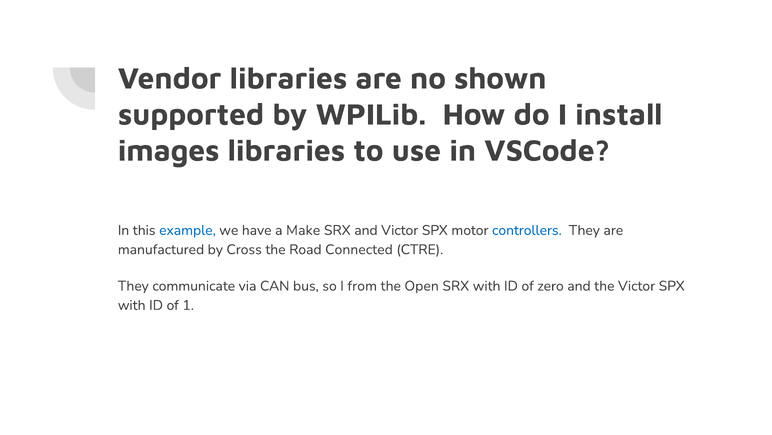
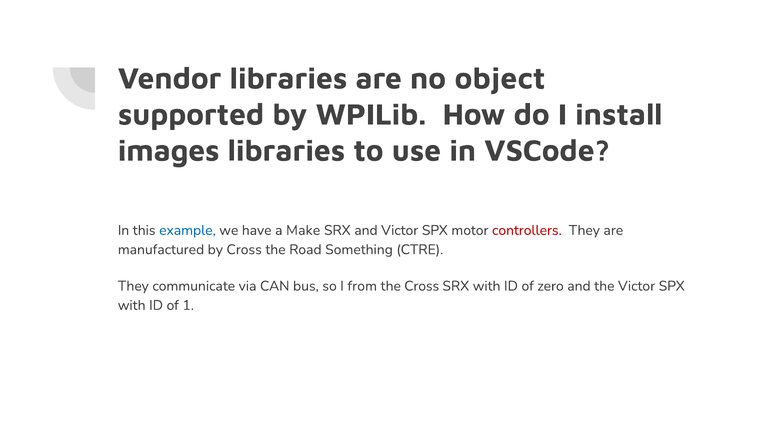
shown: shown -> object (500, 78)
controllers colour: blue -> red (527, 230)
Connected: Connected -> Something (359, 249)
the Open: Open -> Cross (422, 286)
